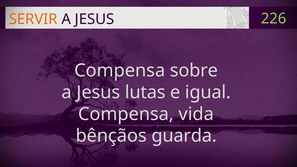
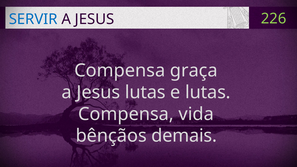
SERVIR colour: orange -> blue (33, 19)
sobre: sobre -> graça (194, 71)
e igual: igual -> lutas (208, 92)
guarda: guarda -> demais (184, 136)
